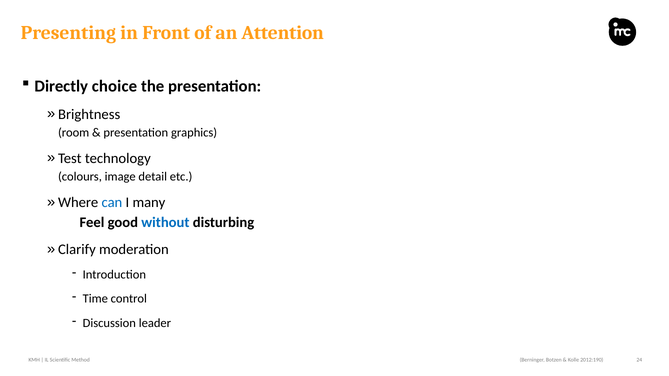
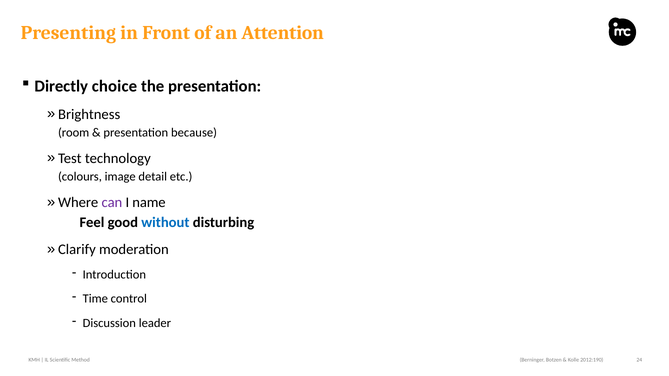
graphics: graphics -> because (194, 133)
can colour: blue -> purple (112, 203)
many: many -> name (149, 203)
